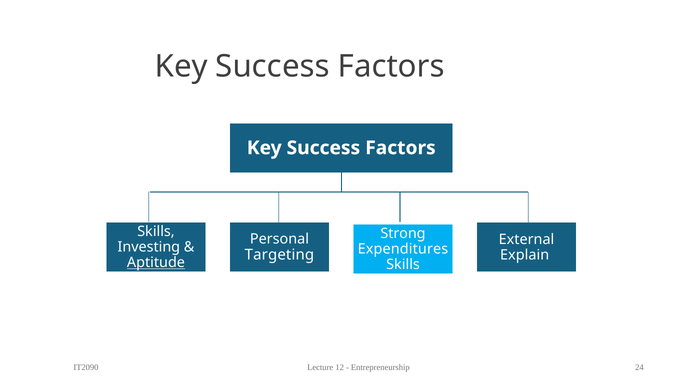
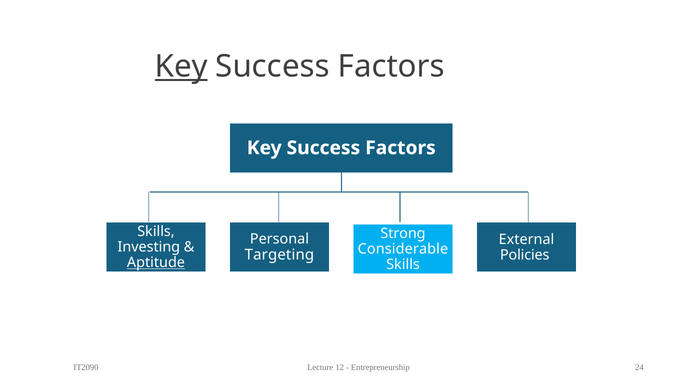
Key underline: none -> present (181, 66)
Expenditures: Expenditures -> Considerable (403, 249)
Explain: Explain -> Policies (525, 255)
